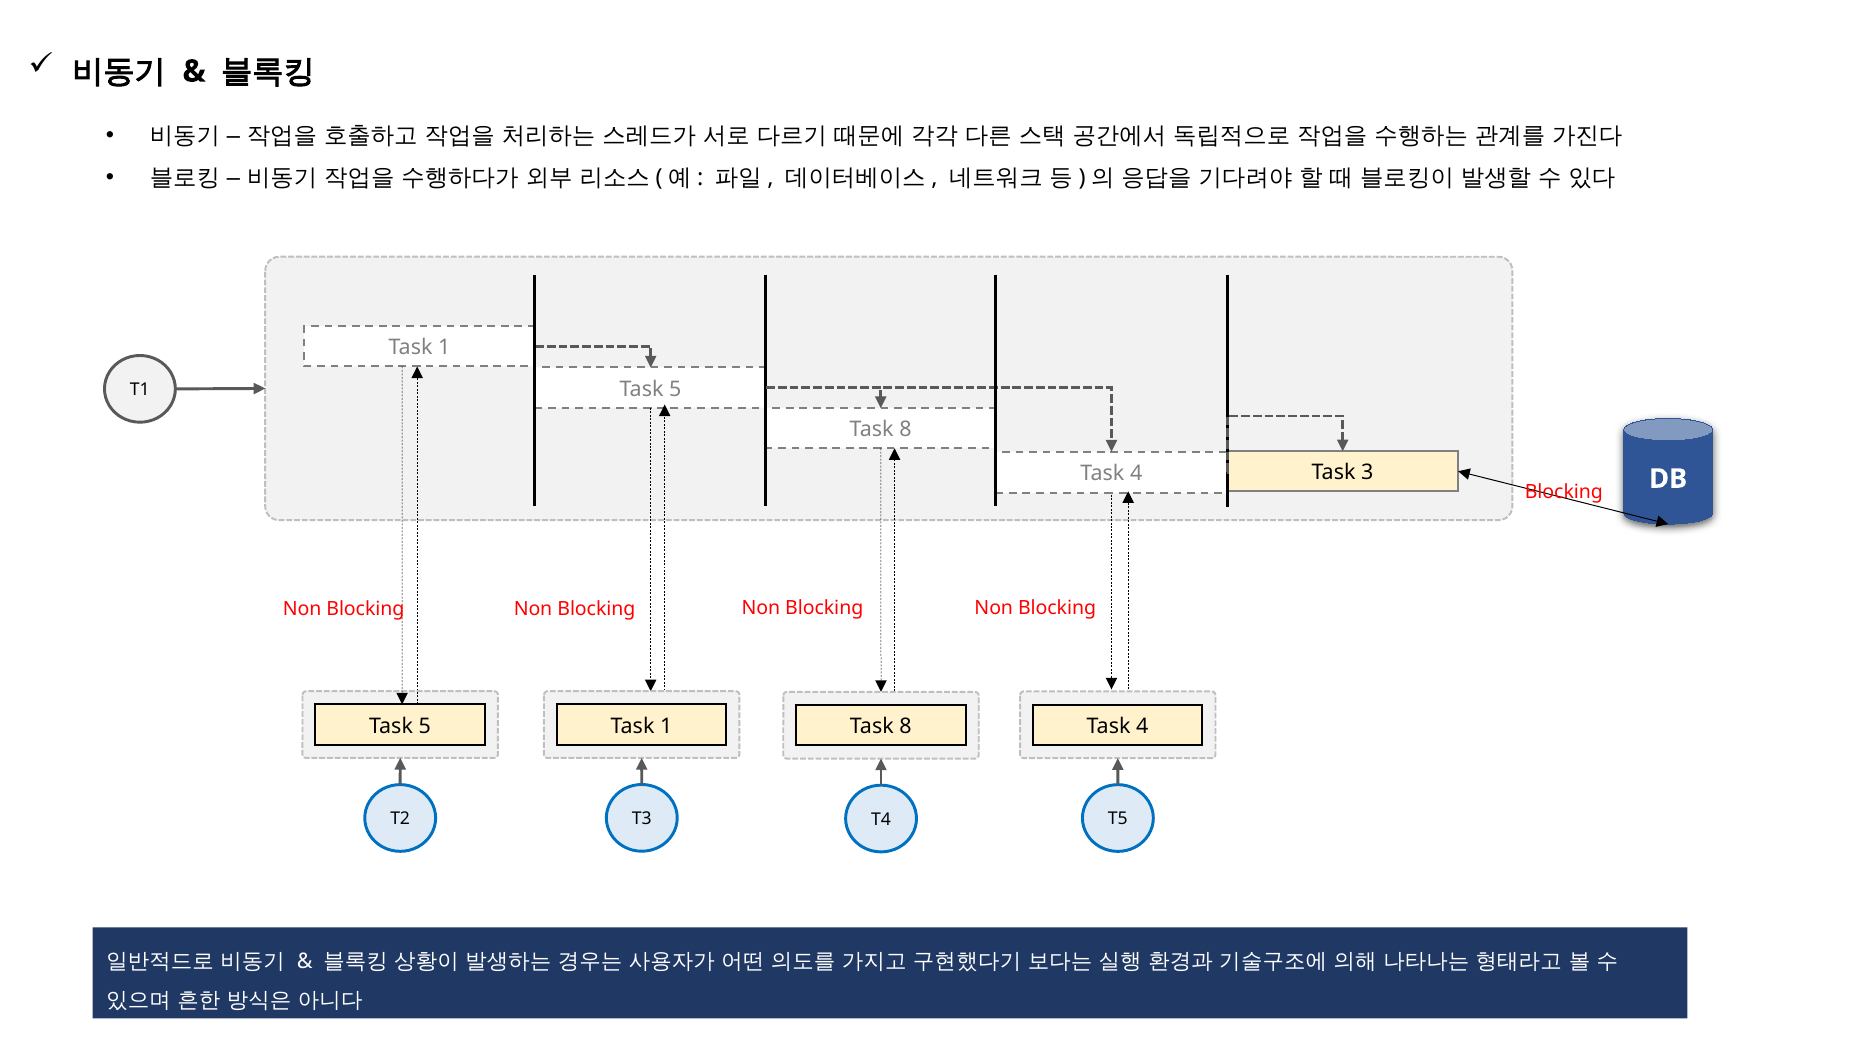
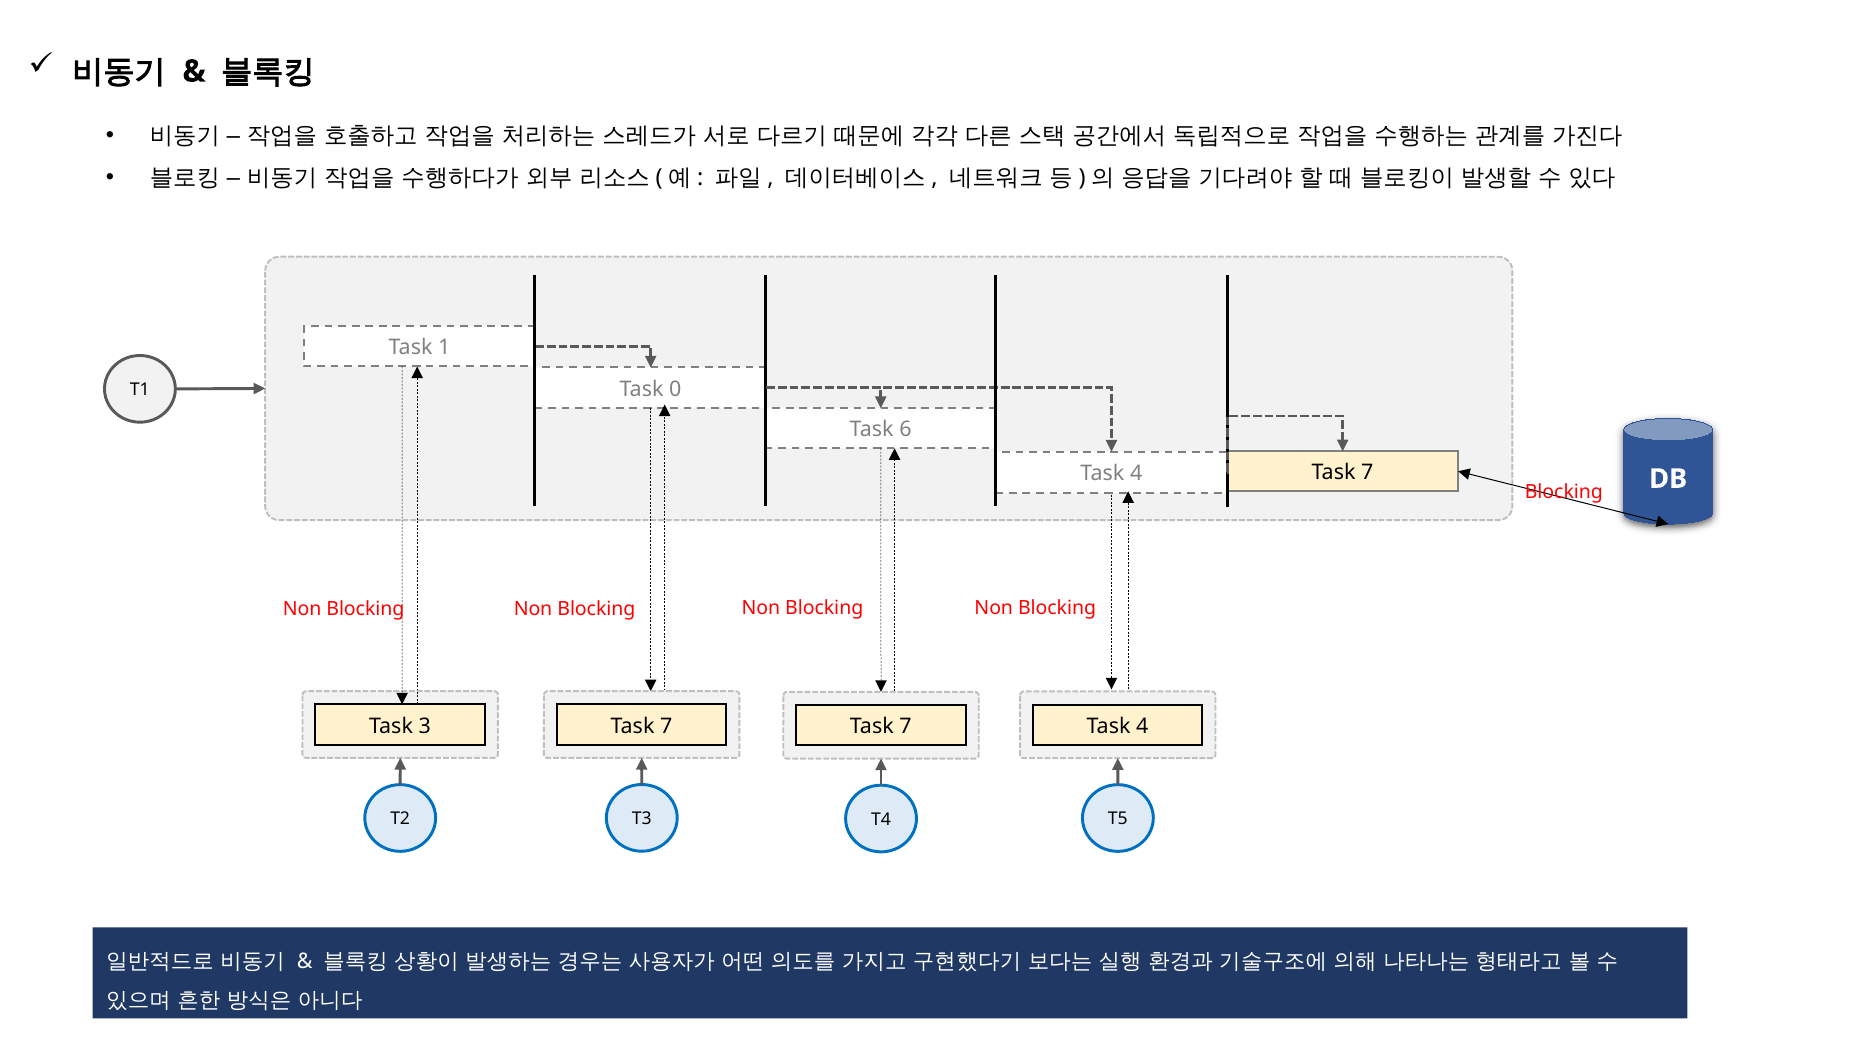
T1 Task 5: 5 -> 0 (675, 389)
8: 8 -> 6 (905, 430)
4 Task 3: 3 -> 7 (1367, 473)
5: 5 -> 3 (425, 726)
1: 1 -> 7 (666, 726)
8: 8 -> 7 (906, 727)
